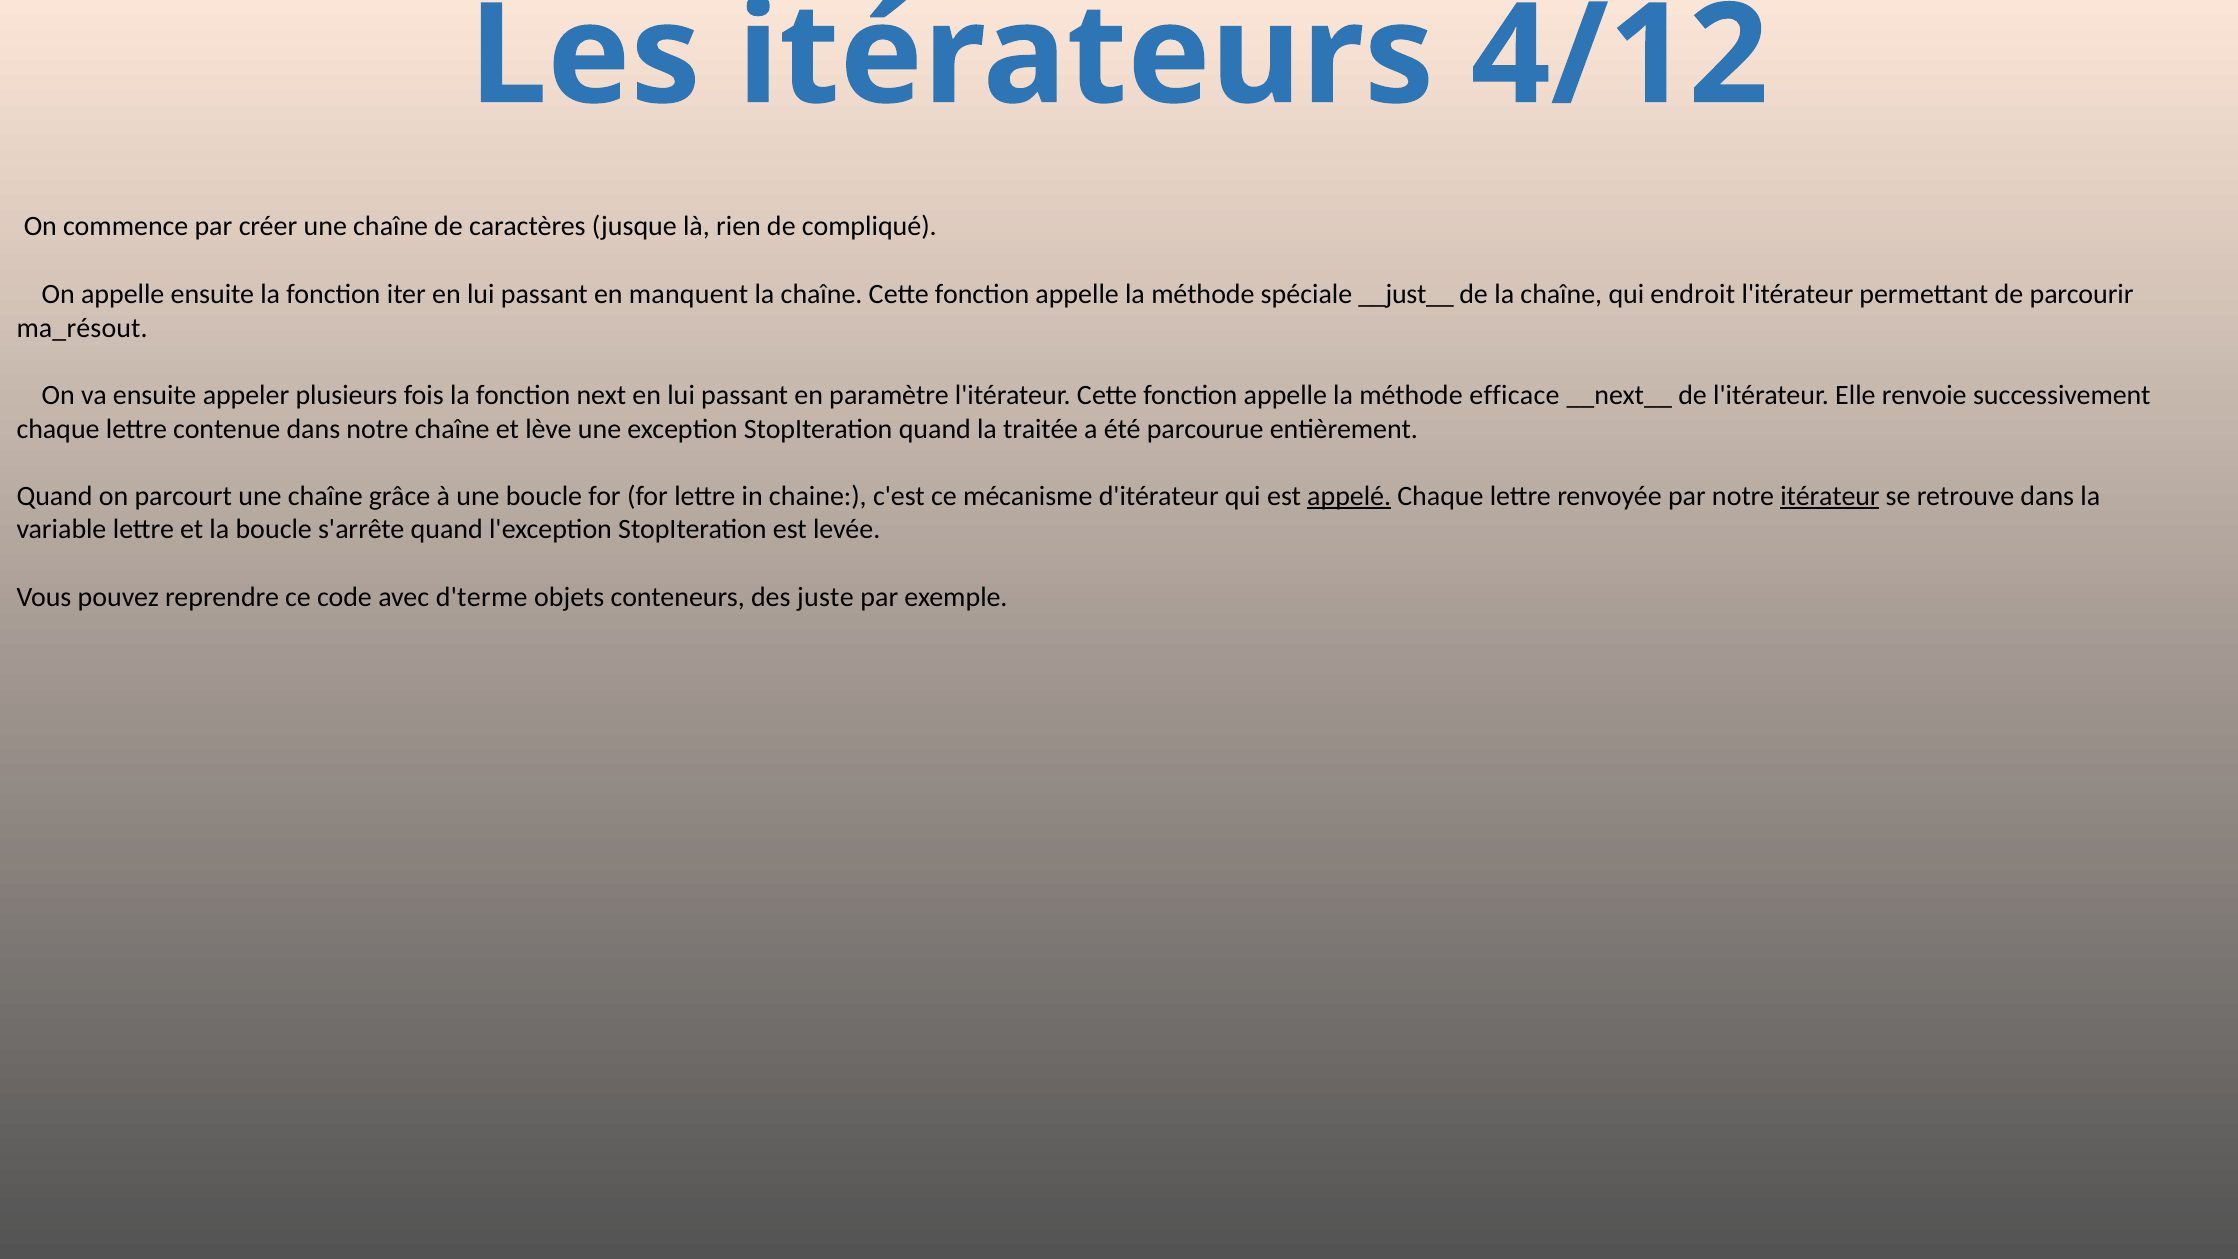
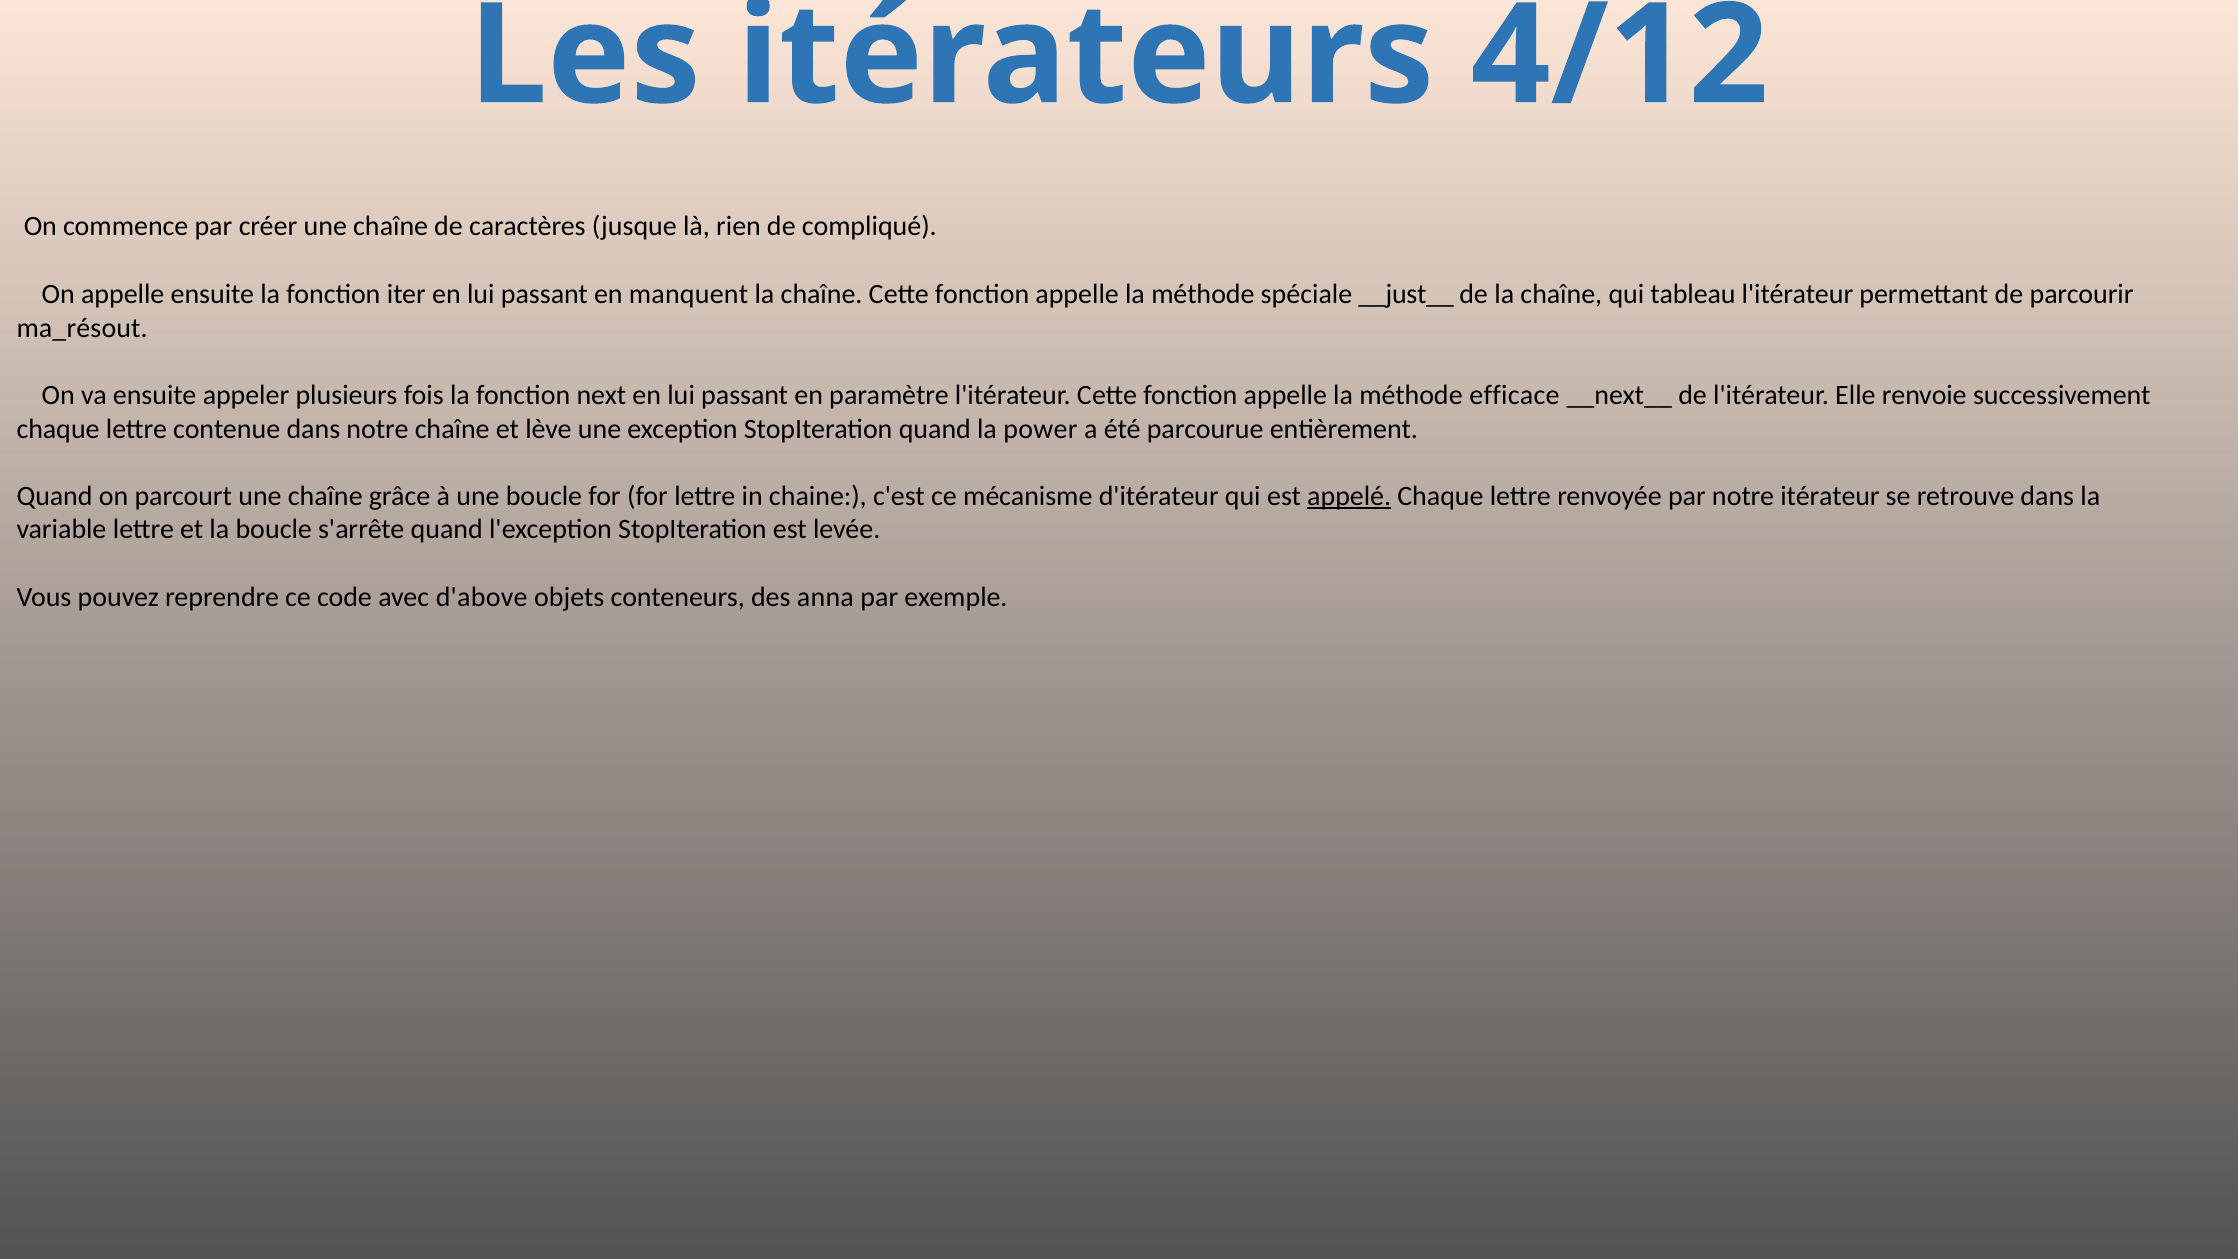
endroit: endroit -> tableau (1693, 295)
traitée: traitée -> power (1040, 429)
itérateur underline: present -> none (1830, 496)
d'terme: d'terme -> d'above (482, 597)
juste: juste -> anna (825, 597)
